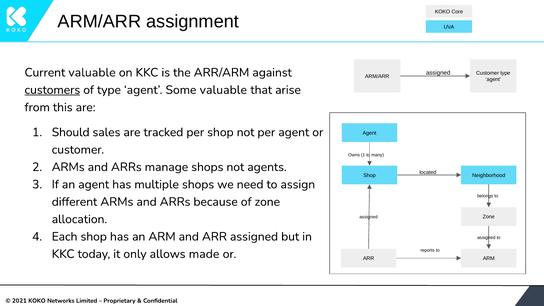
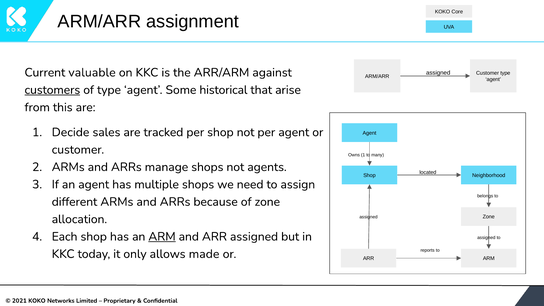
Some valuable: valuable -> historical (223, 90)
Should: Should -> Decide (71, 132)
ARM underline: none -> present (162, 237)
